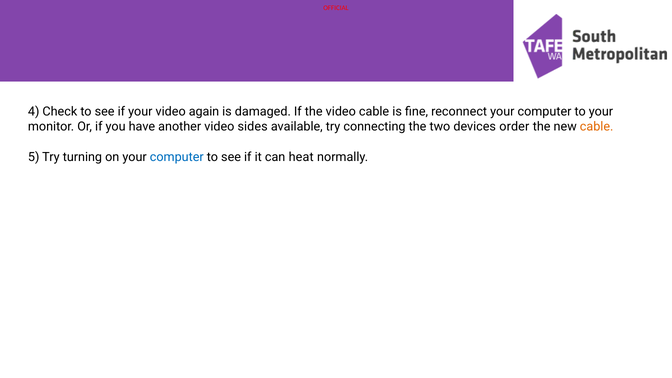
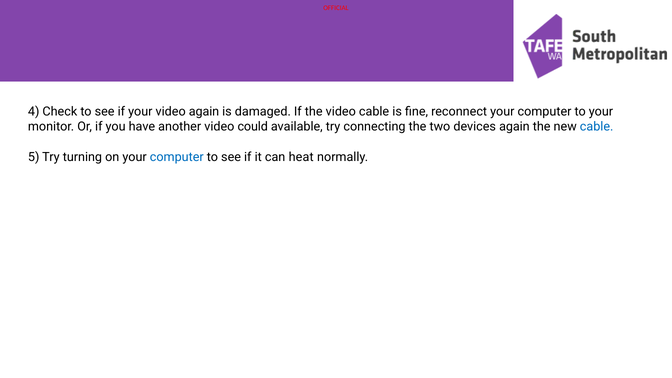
sides: sides -> could (253, 127)
devices order: order -> again (514, 127)
cable colour: orange -> blue (597, 127)
